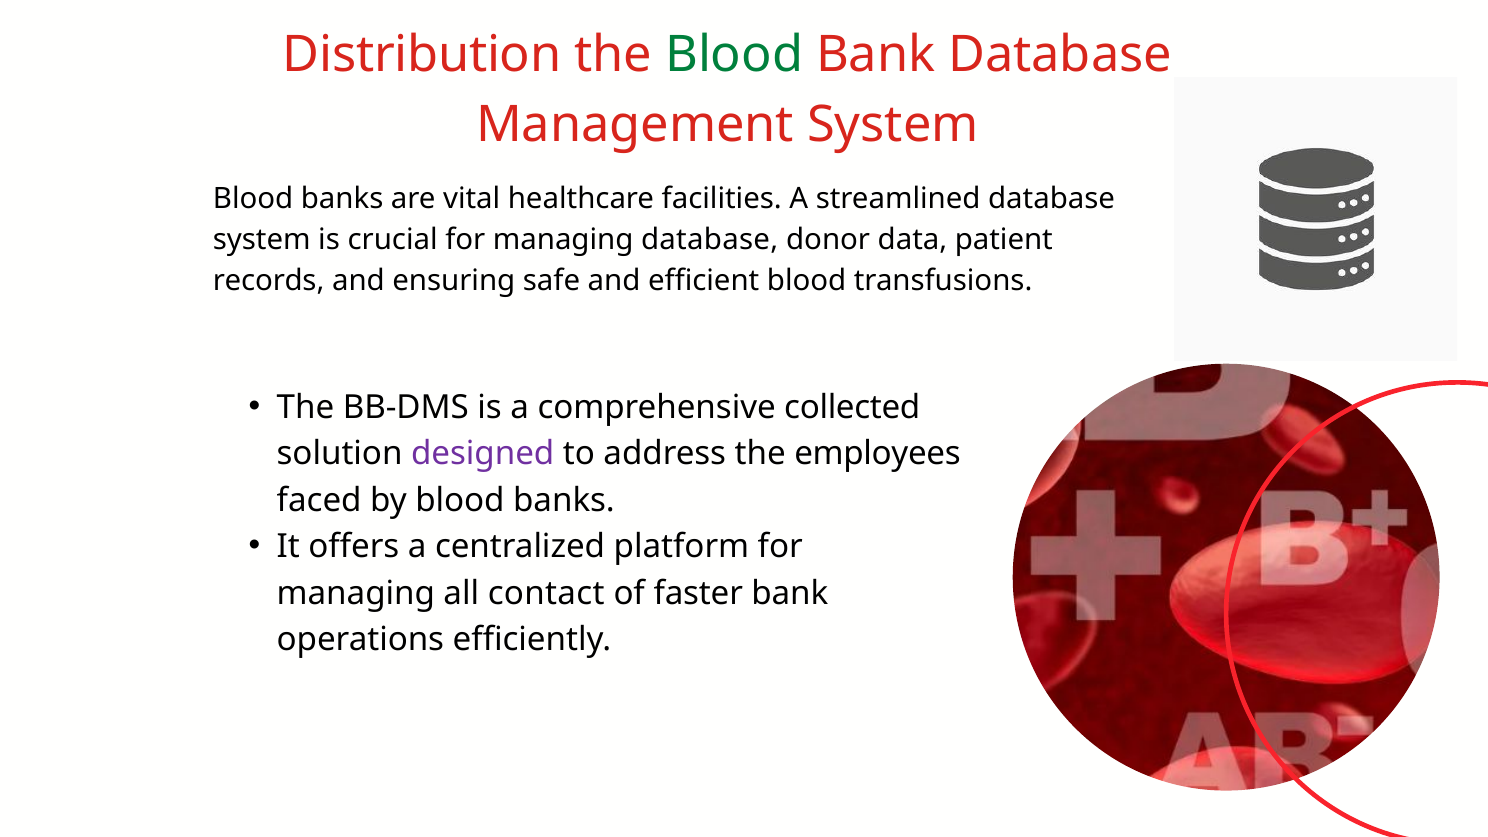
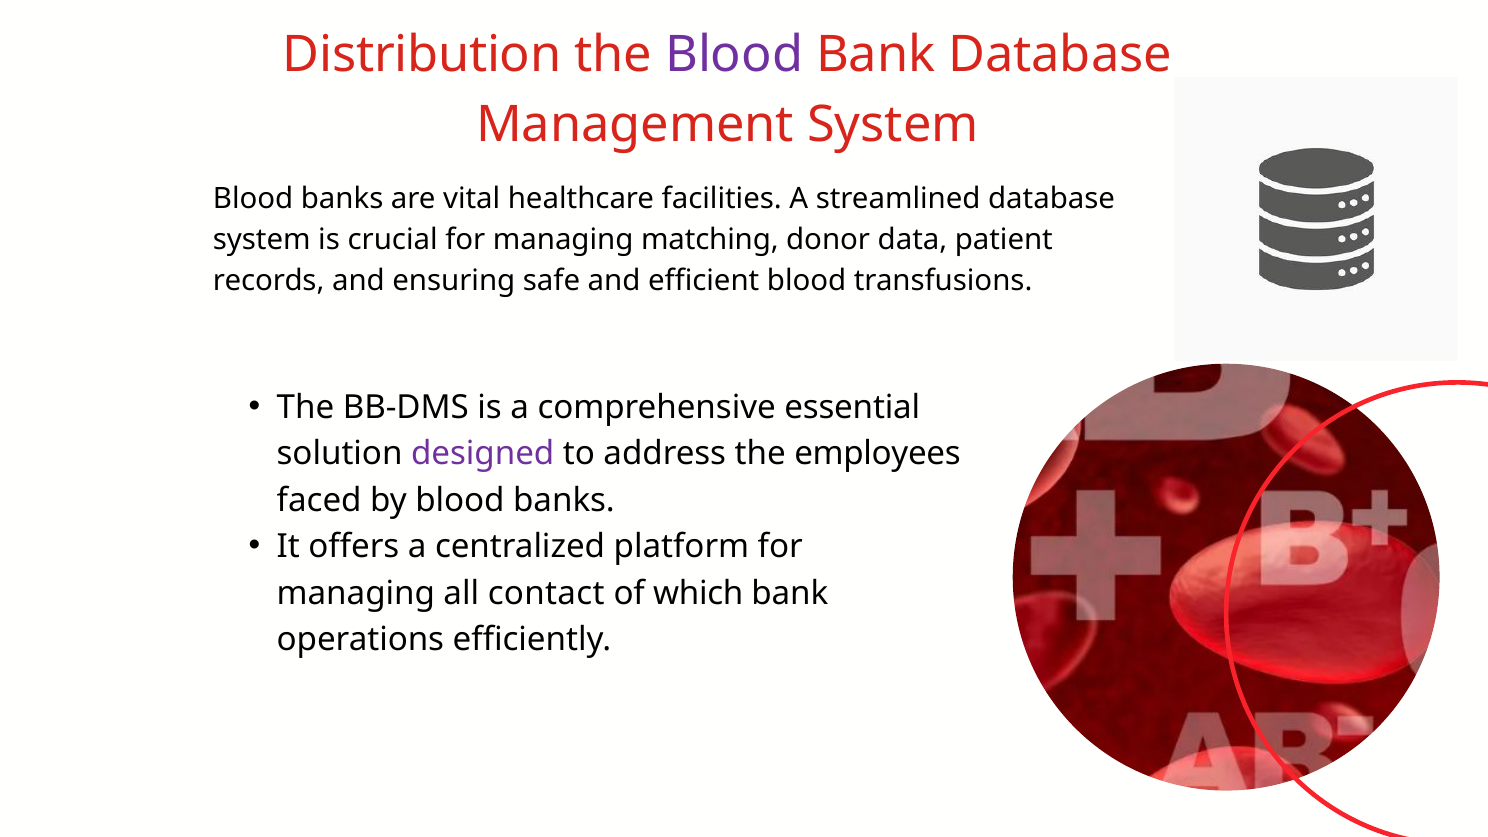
Blood colour: green -> purple (734, 54)
managing database: database -> matching (710, 240)
collected: collected -> essential (852, 408)
faster: faster -> which (698, 593)
